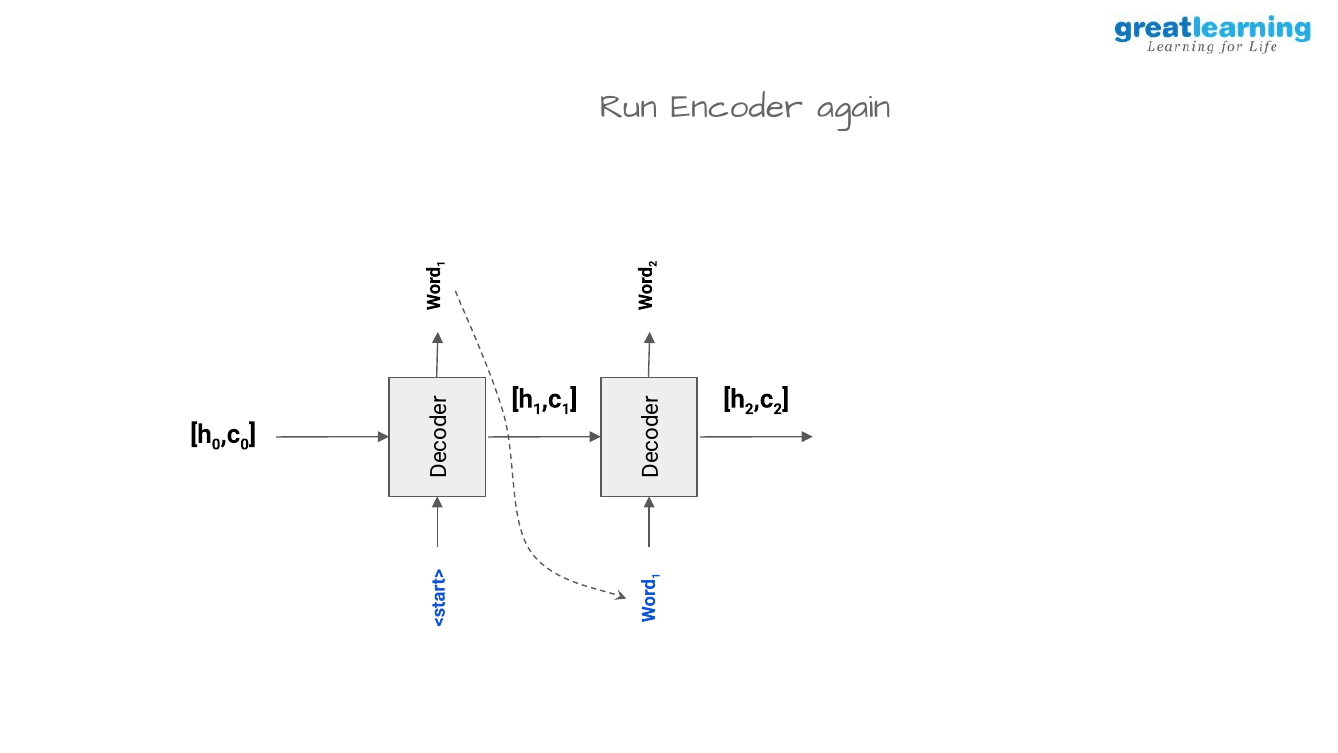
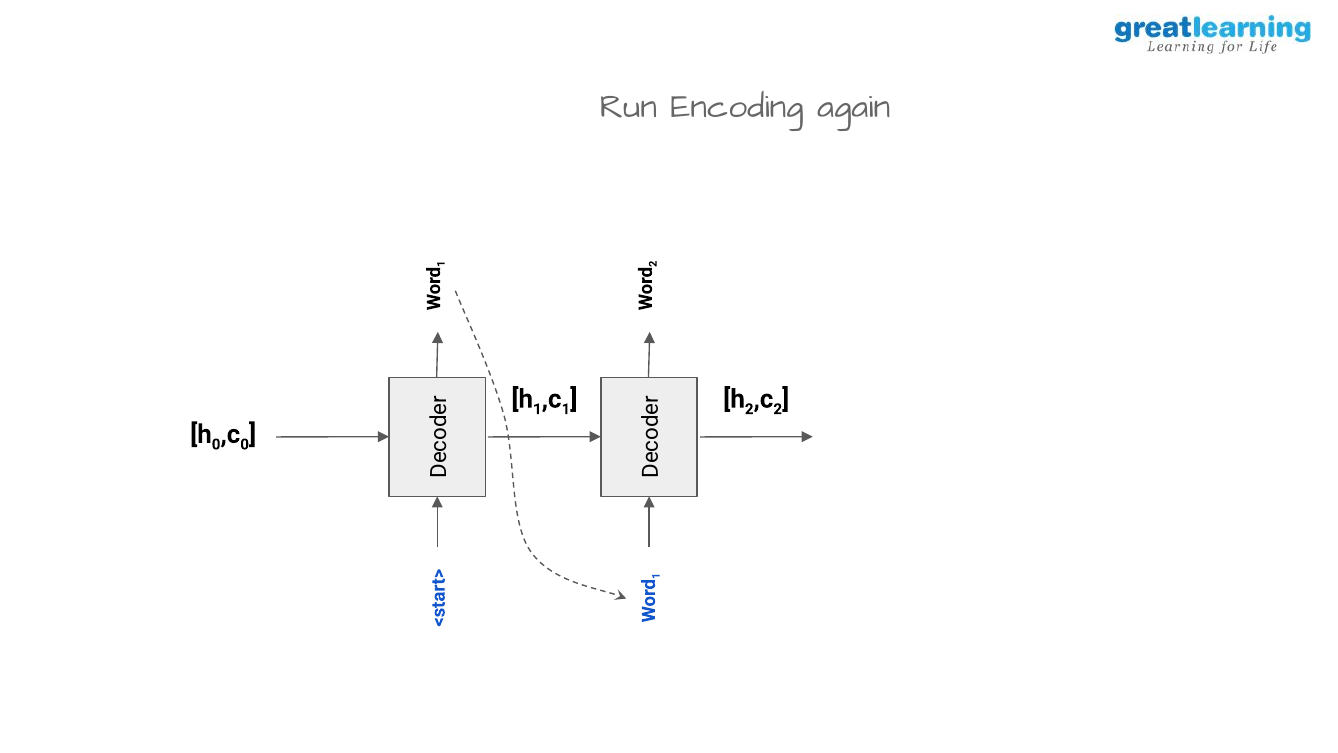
Encoder: Encoder -> Encoding (737, 107)
